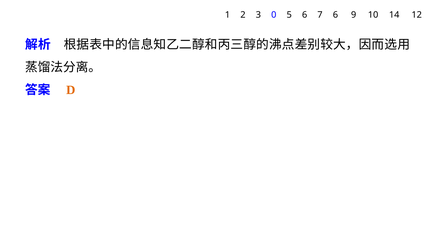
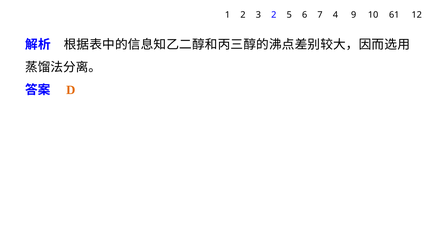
3 0: 0 -> 2 (274, 15)
7 6: 6 -> 4 (335, 15)
14: 14 -> 61 (394, 15)
